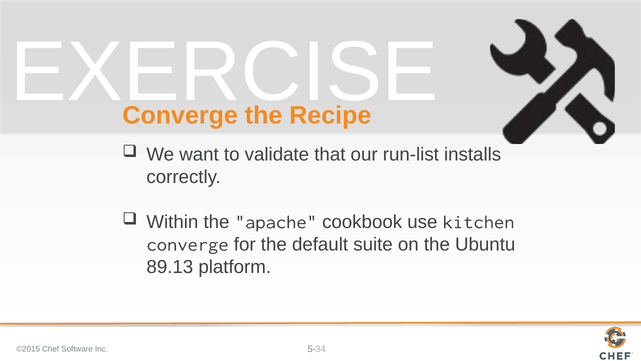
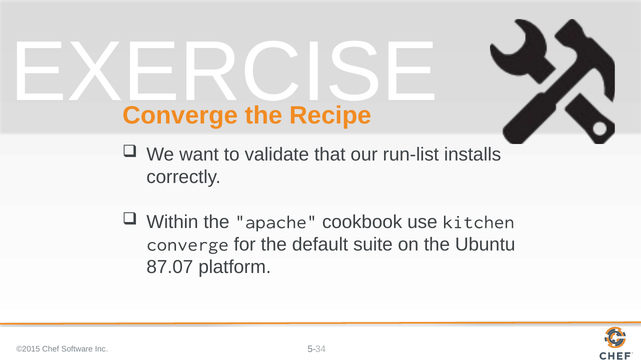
89.13: 89.13 -> 87.07 (170, 267)
